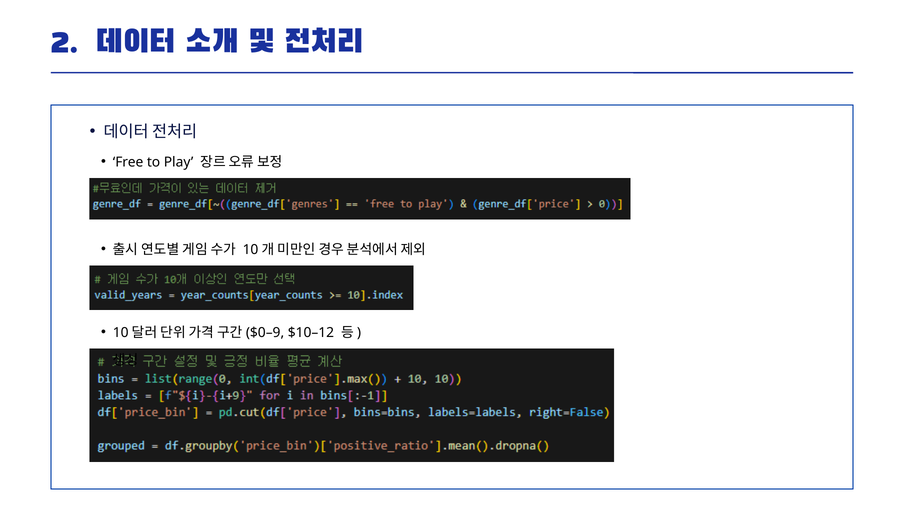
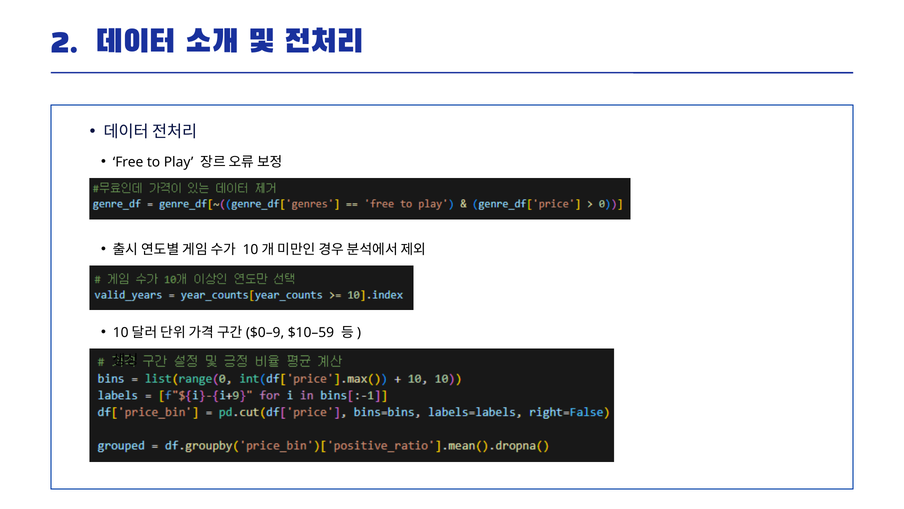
$10–12: $10–12 -> $10–59 (311, 332)
